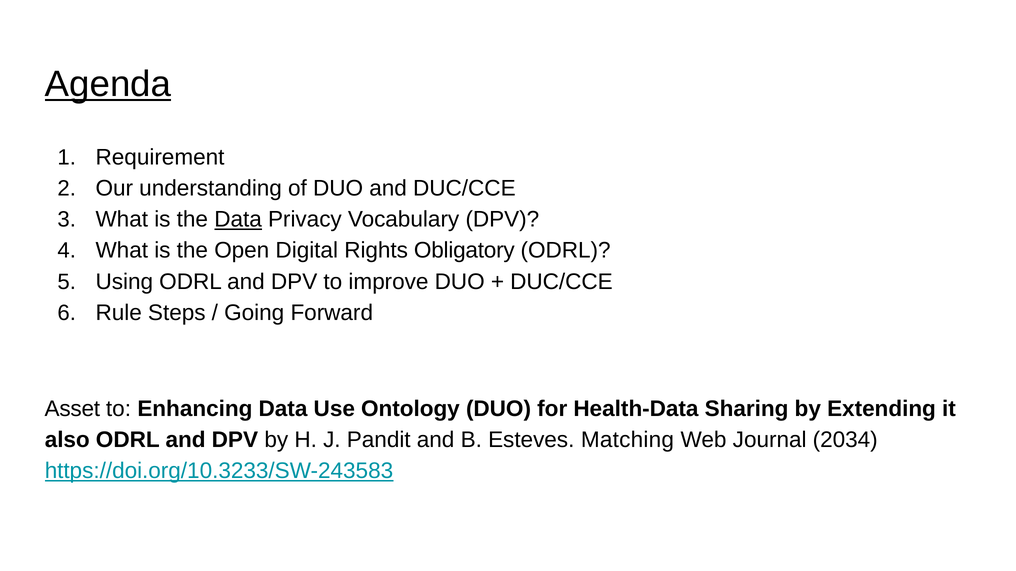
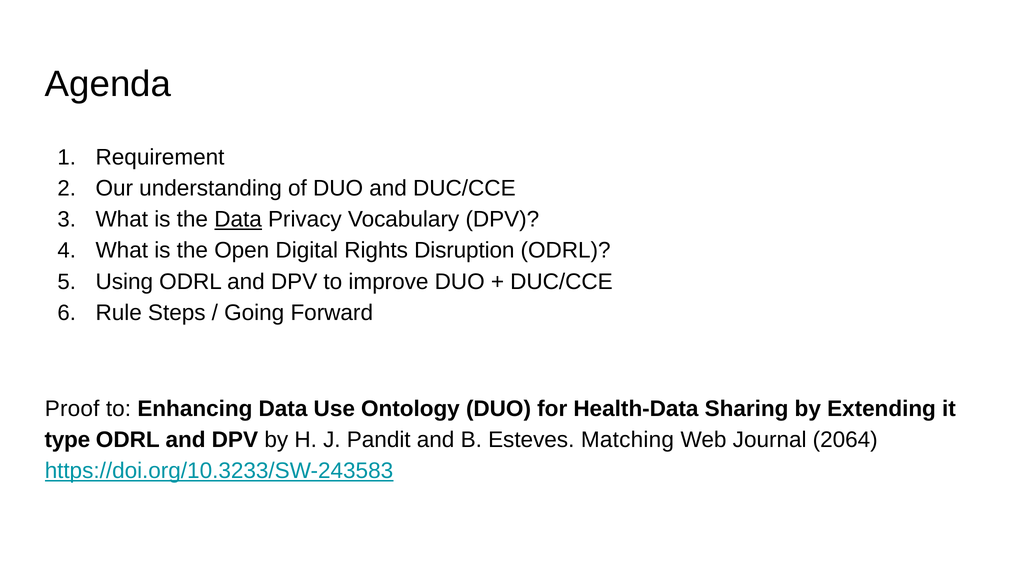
Agenda underline: present -> none (108, 84)
Obligatory: Obligatory -> Disruption (464, 251)
Asset: Asset -> Proof (72, 409)
also: also -> type (67, 440)
2034: 2034 -> 2064 (845, 440)
